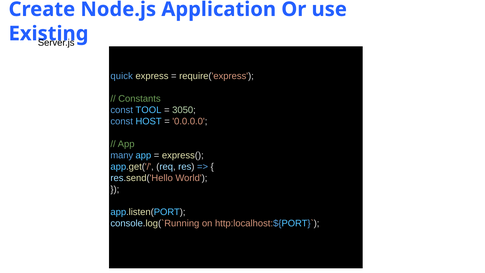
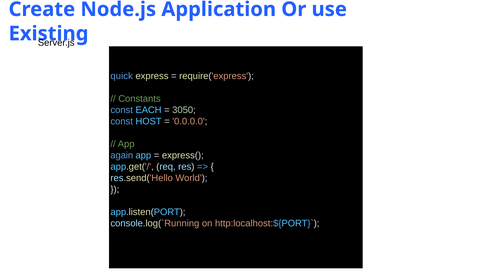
TOOL: TOOL -> EACH (149, 110)
many: many -> again (122, 155)
